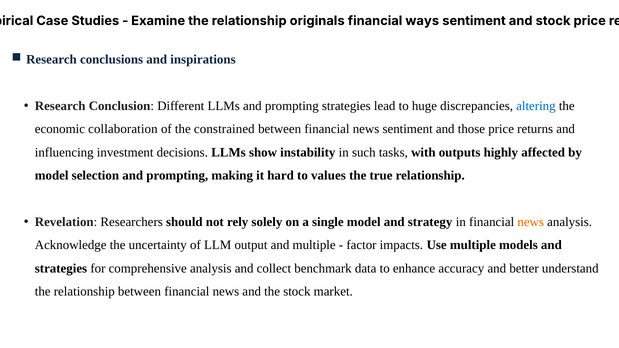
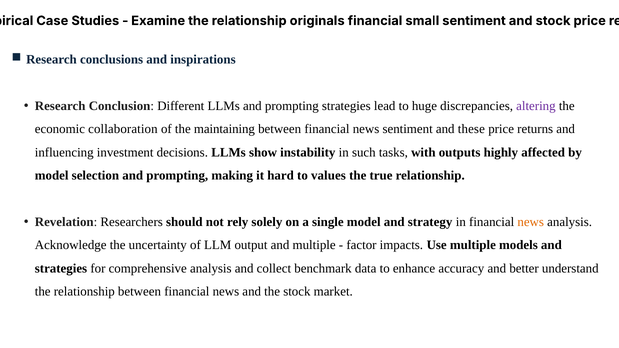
ways: ways -> small (422, 21)
altering colour: blue -> purple (536, 106)
constrained: constrained -> maintaining (224, 129)
those: those -> these (471, 129)
